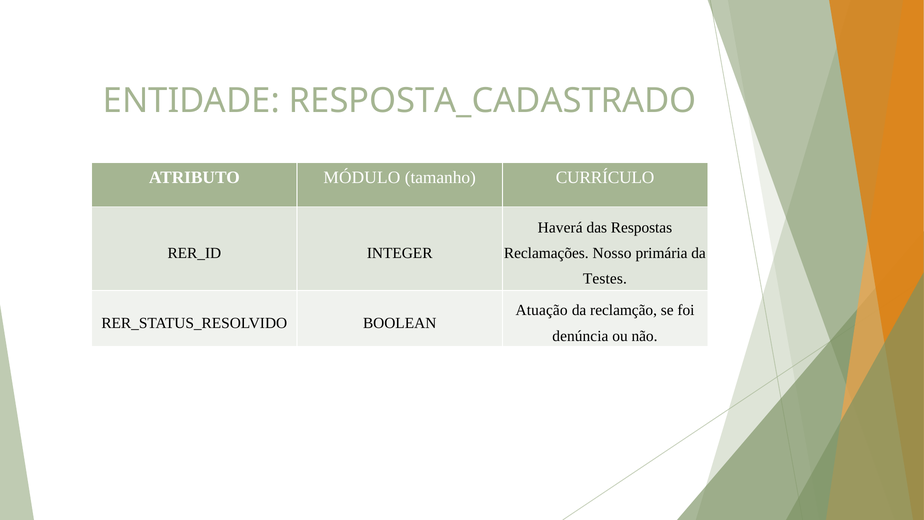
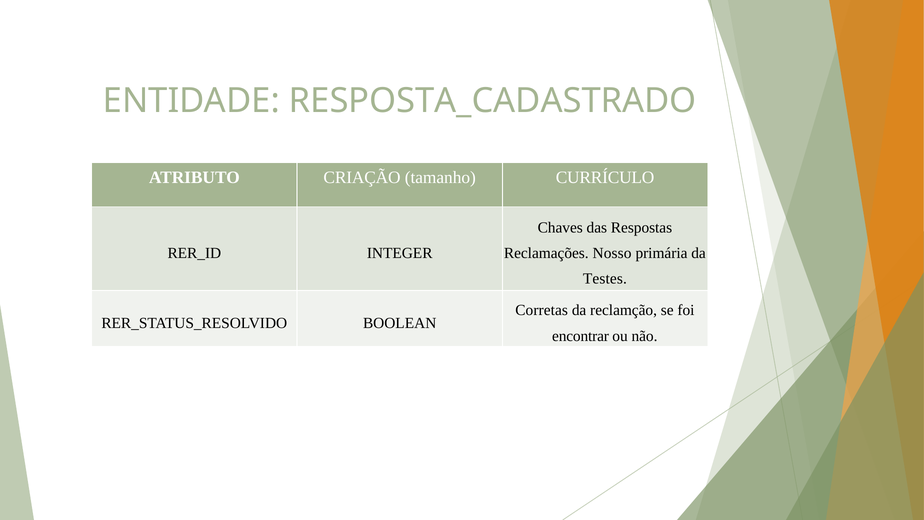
MÓDULO: MÓDULO -> CRIAÇÃO (362, 177)
Haverá: Haverá -> Chaves (560, 227)
Atuação: Atuação -> Corretas (542, 310)
denúncia: denúncia -> encontrar (581, 336)
